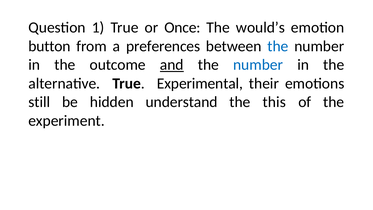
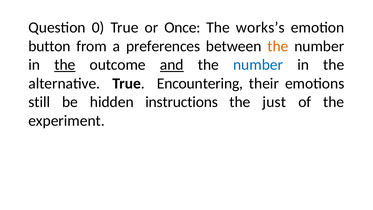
1: 1 -> 0 (98, 27)
would’s: would’s -> works’s (260, 27)
the colour: blue -> orange (278, 46)
the underline: none -> present (65, 65)
Experimental: Experimental -> Encountering (200, 83)
understand: understand -> instructions (182, 102)
this: this -> just (274, 102)
